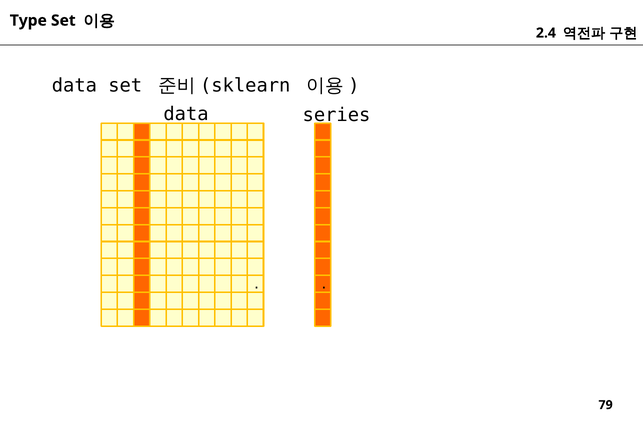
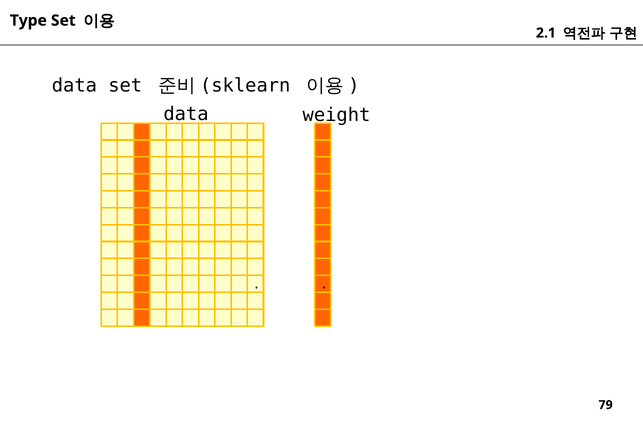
2.4: 2.4 -> 2.1 (546, 33)
series: series -> weight (336, 115)
